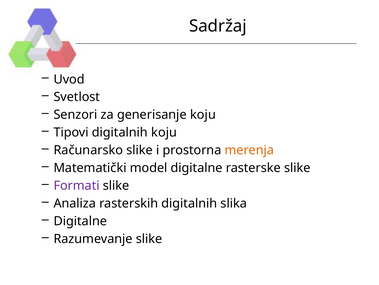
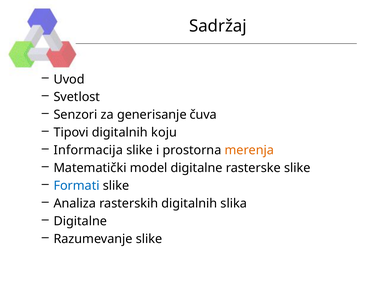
generisanje koju: koju -> čuva (203, 114)
Računarsko: Računarsko -> Informacija (88, 150)
Formati colour: purple -> blue (77, 185)
